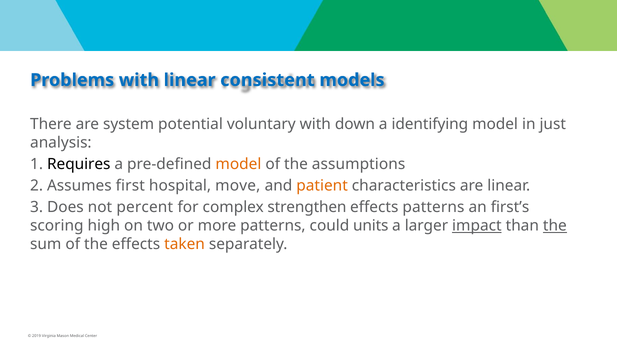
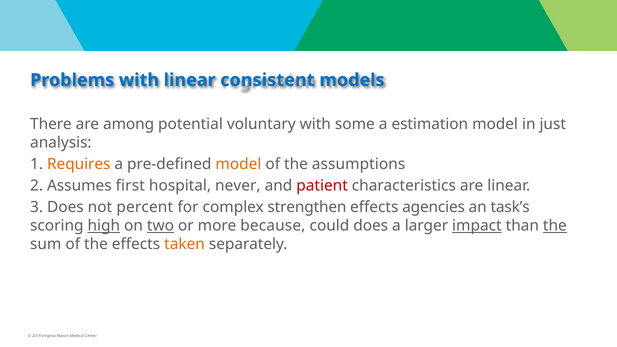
system: system -> among (129, 124)
down: down -> some (355, 124)
identifying: identifying -> estimation (430, 124)
Requires colour: black -> orange (79, 164)
move: move -> never (238, 186)
patient colour: orange -> red (322, 186)
effects patterns: patterns -> agencies (434, 207)
first’s: first’s -> task’s (510, 207)
high underline: none -> present (104, 226)
two underline: none -> present (160, 226)
more patterns: patterns -> because (273, 226)
could units: units -> does (371, 226)
